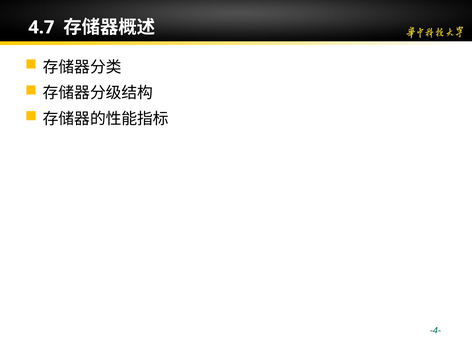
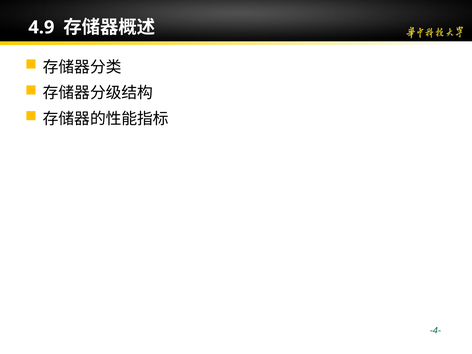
4.7: 4.7 -> 4.9 (41, 27)
